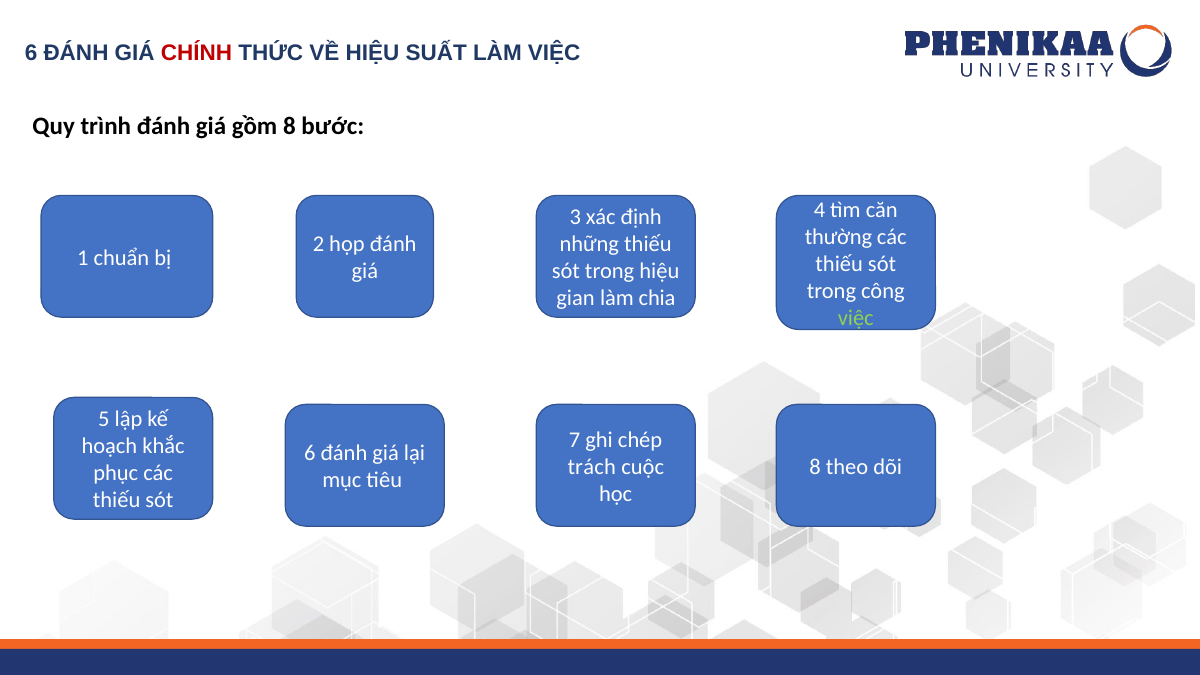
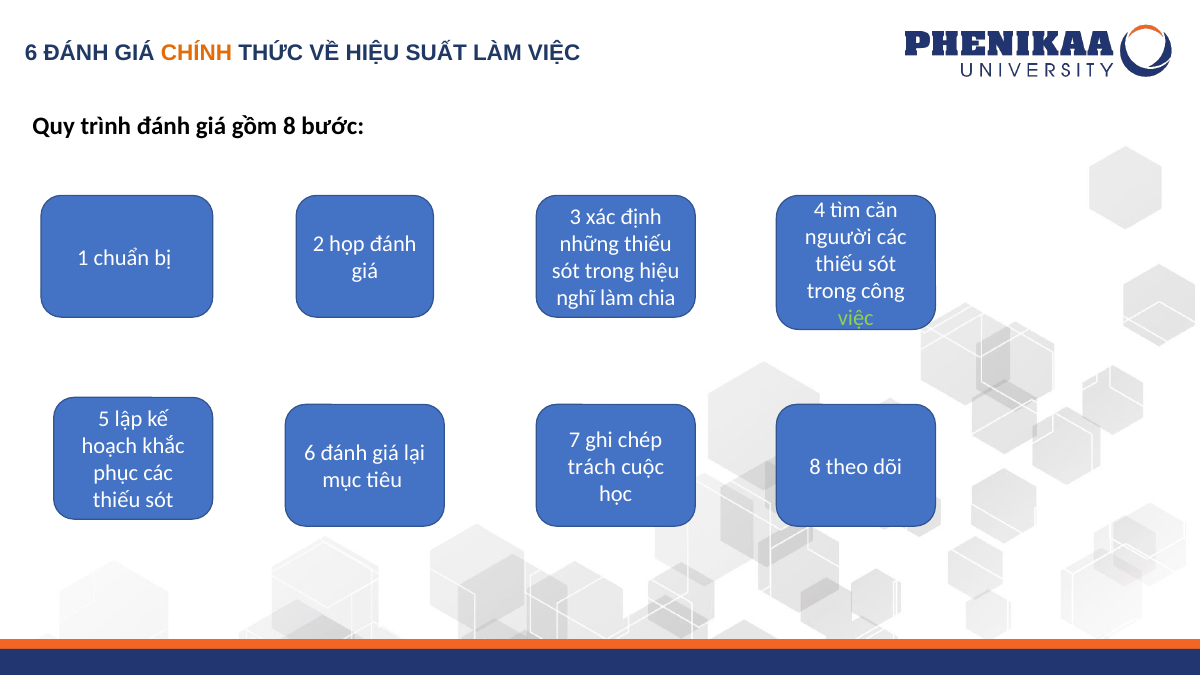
CHÍNH colour: red -> orange (197, 53)
thường: thường -> nguười (838, 237)
gian: gian -> nghĩ (576, 298)
